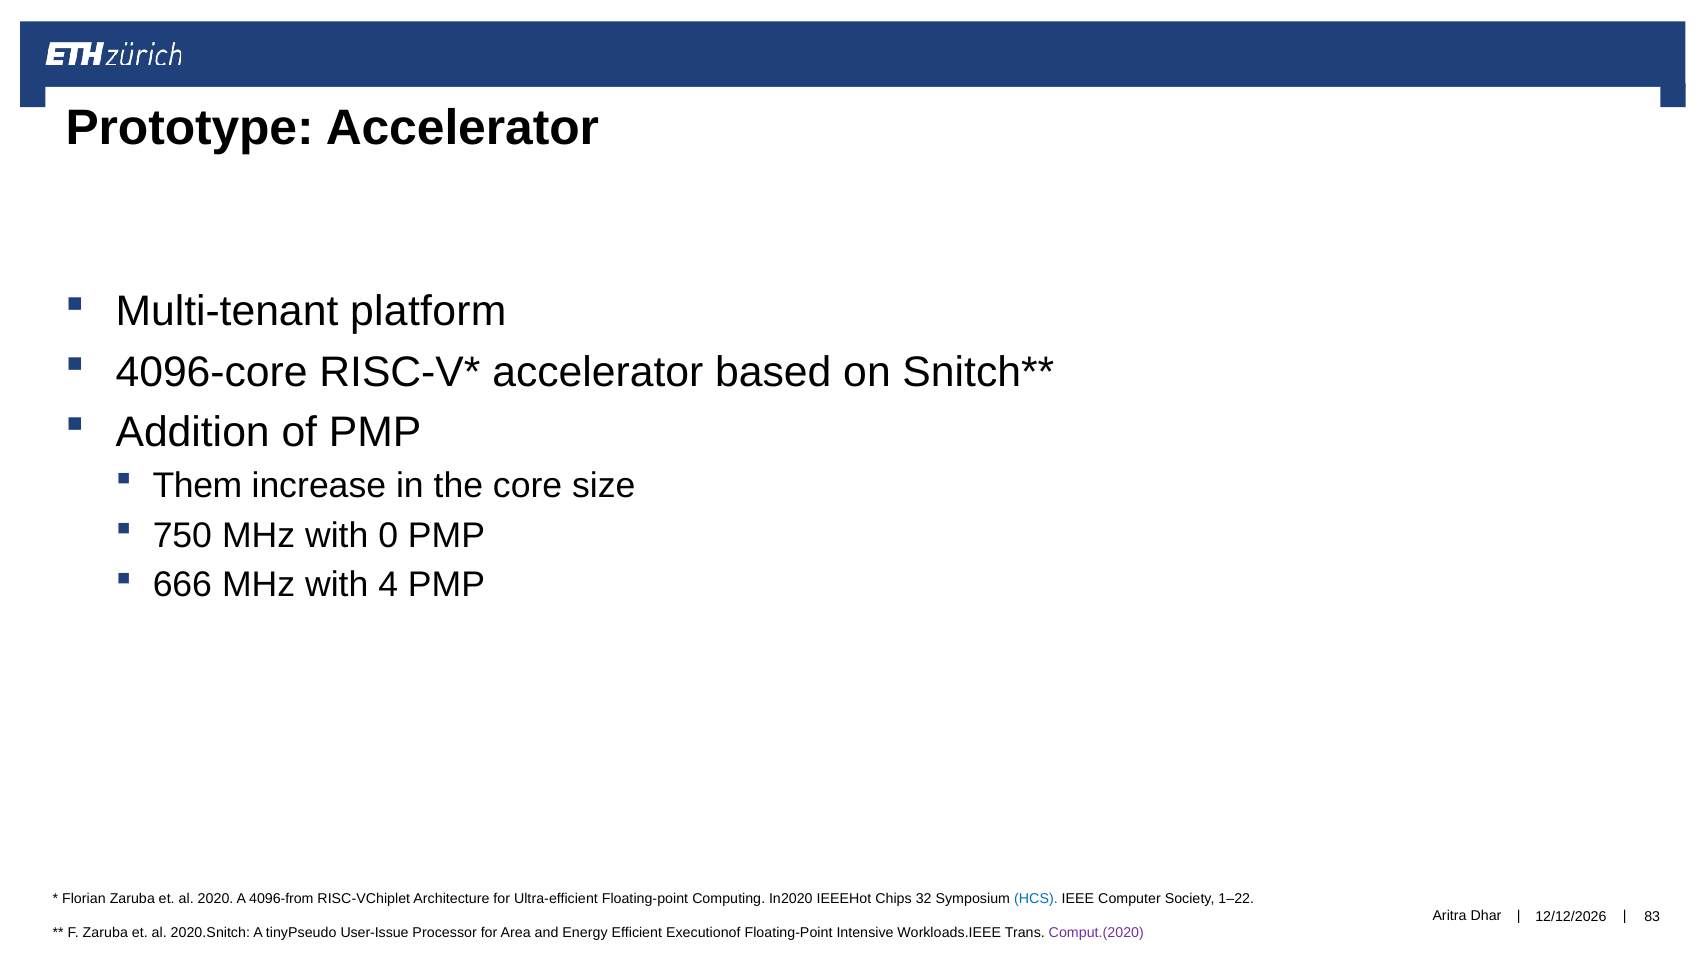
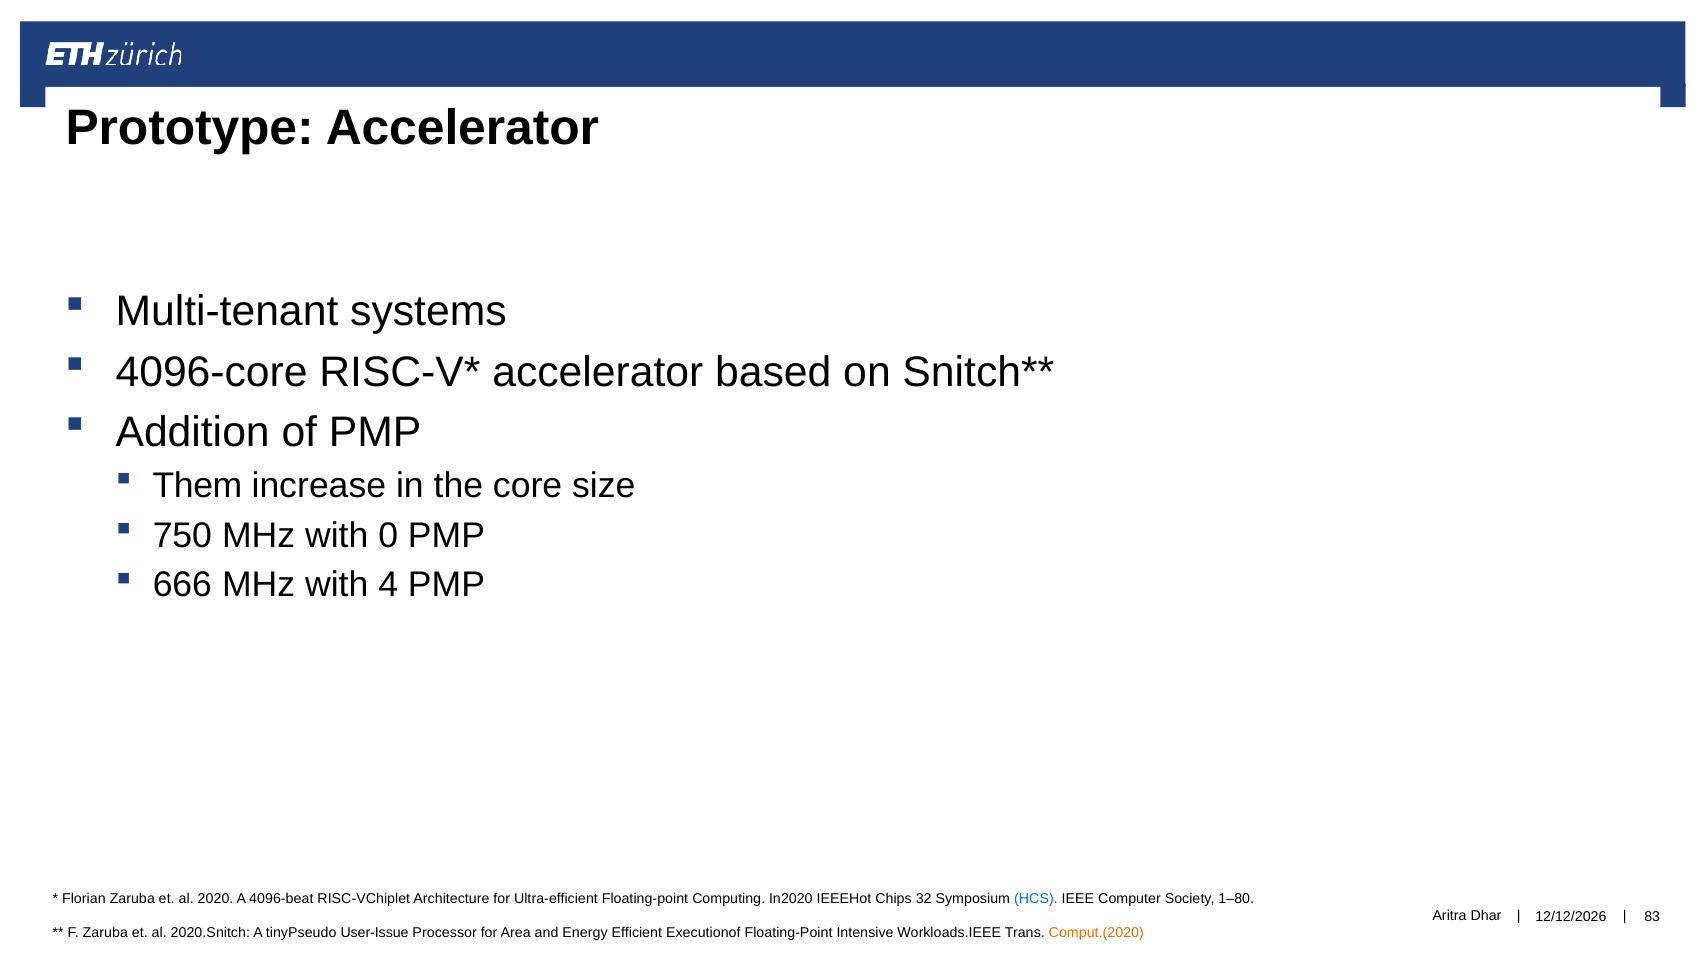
platform: platform -> systems (428, 312)
4096-from: 4096-from -> 4096-beat (281, 899)
1–22: 1–22 -> 1–80 (1236, 899)
Comput.(2020 colour: purple -> orange (1096, 933)
